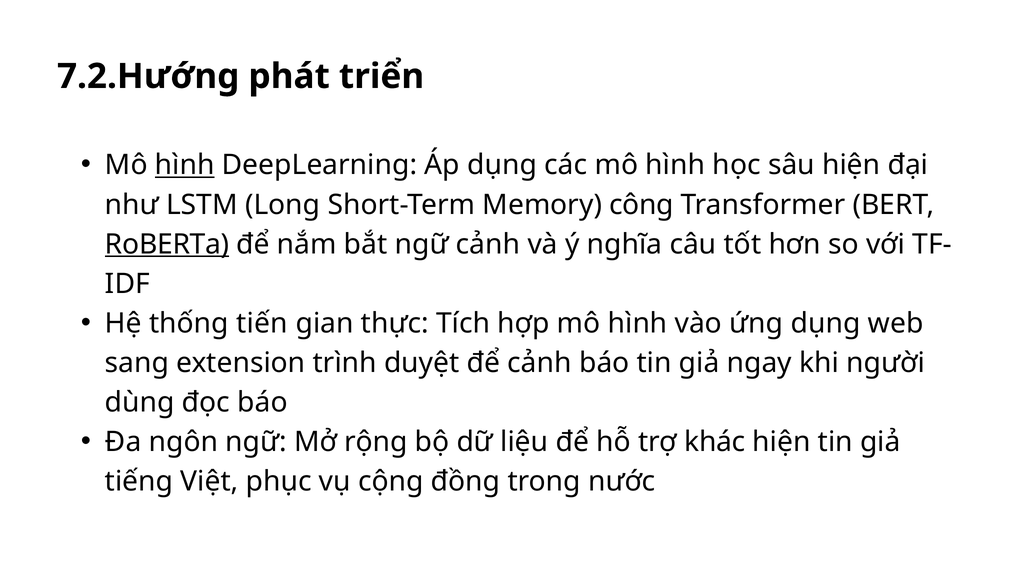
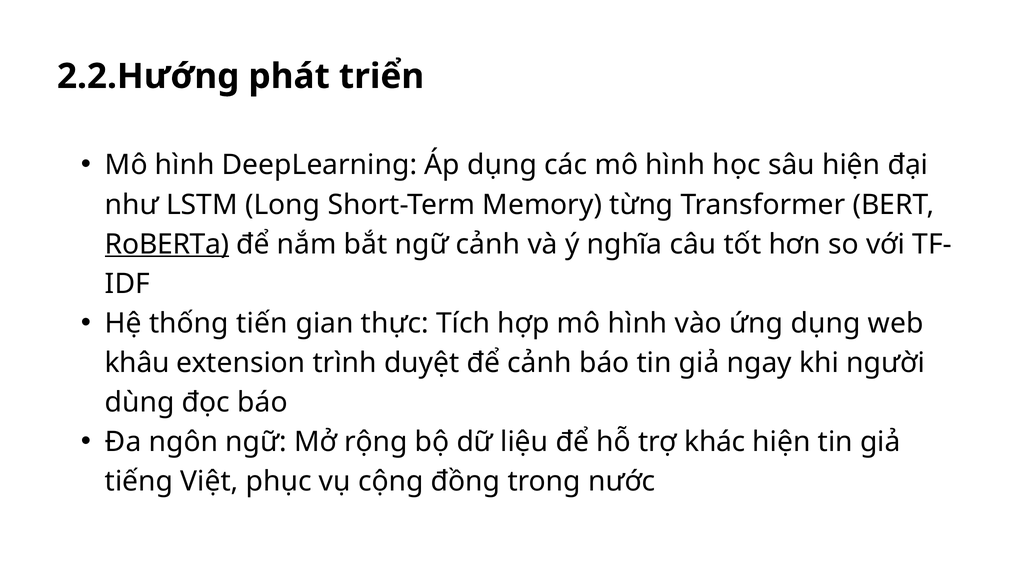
7.2.Hướng: 7.2.Hướng -> 2.2.Hướng (148, 76)
hình underline: present -> none (185, 165)
công: công -> từng (641, 205)
sang: sang -> khâu (137, 363)
